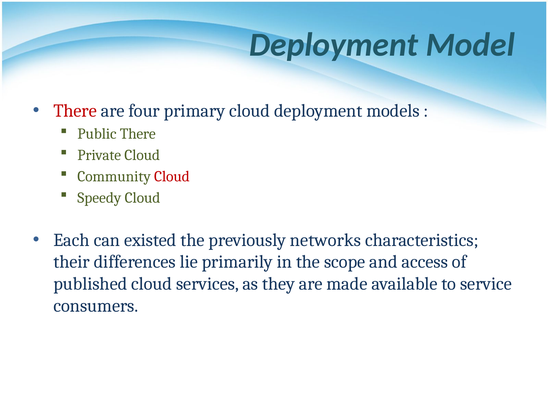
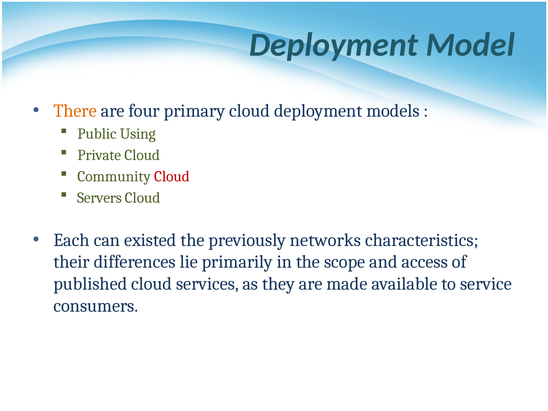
There colour: red -> orange (75, 111)
Public There: There -> Using (138, 134)
Speedy: Speedy -> Servers (99, 198)
